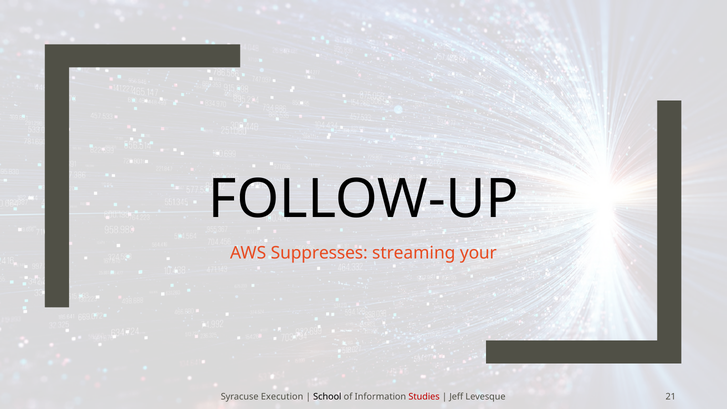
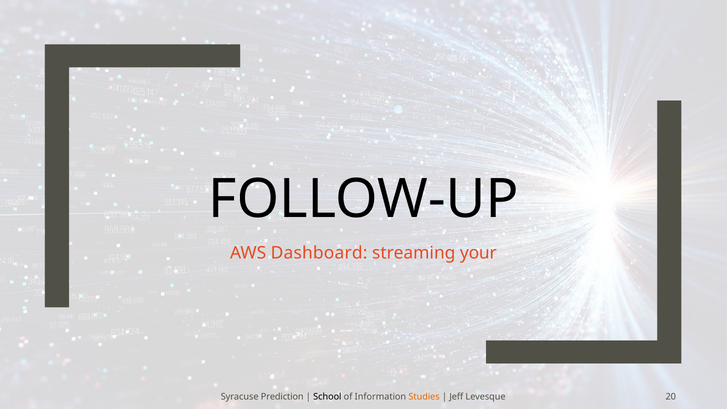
Suppresses: Suppresses -> Dashboard (319, 253)
Execution: Execution -> Prediction (282, 397)
Studies colour: red -> orange (424, 397)
21: 21 -> 20 (671, 397)
